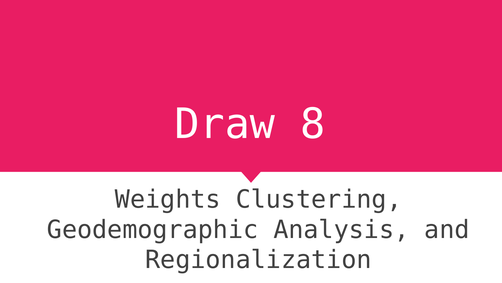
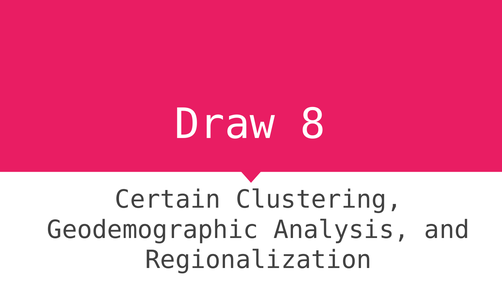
Weights: Weights -> Certain (168, 199)
